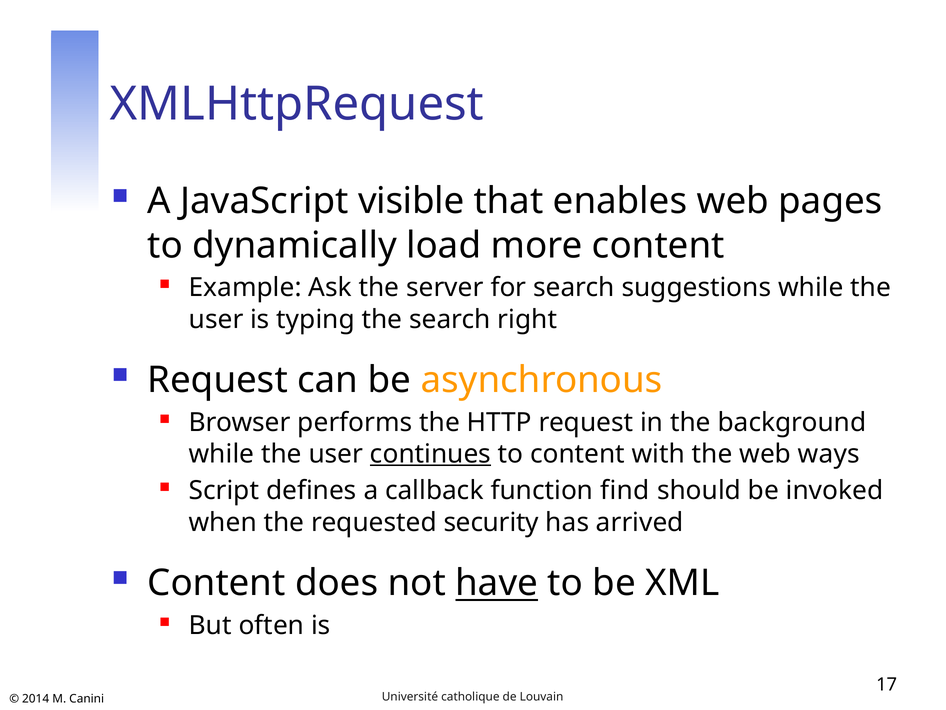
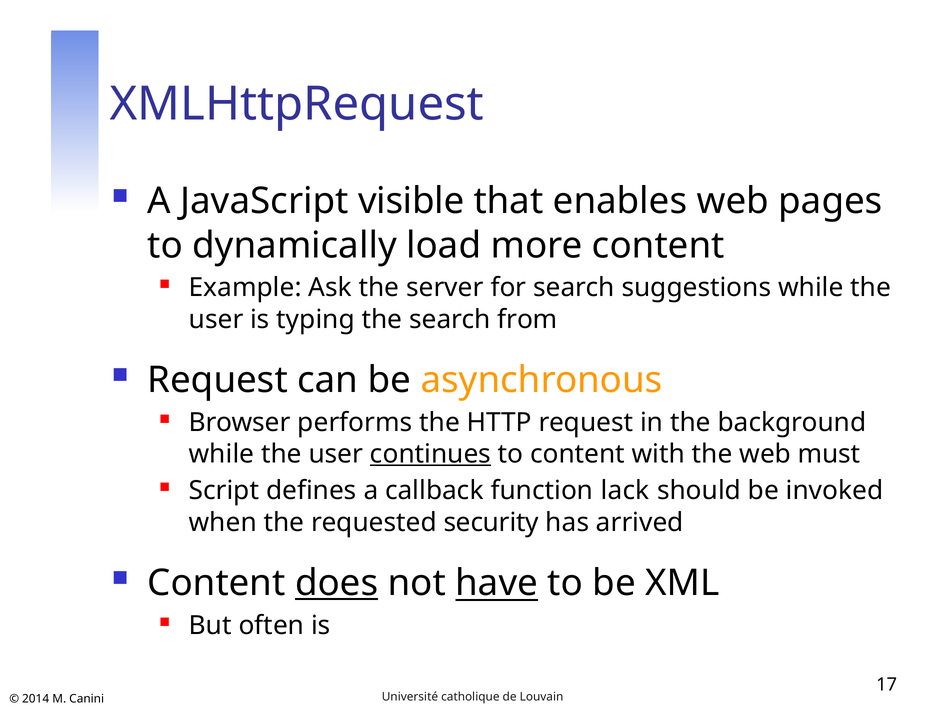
right: right -> from (527, 319)
ways: ways -> must (829, 454)
find: find -> lack (625, 490)
does underline: none -> present (337, 583)
